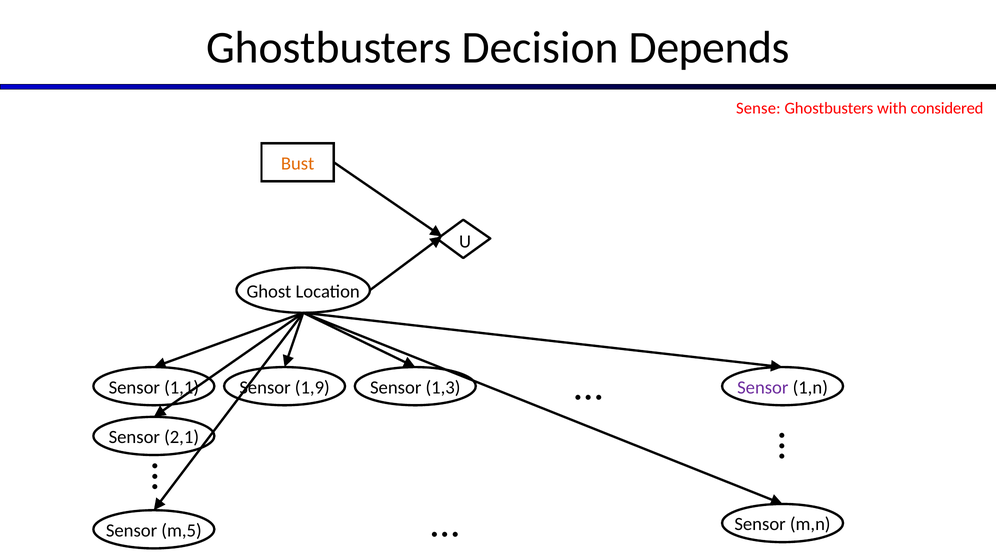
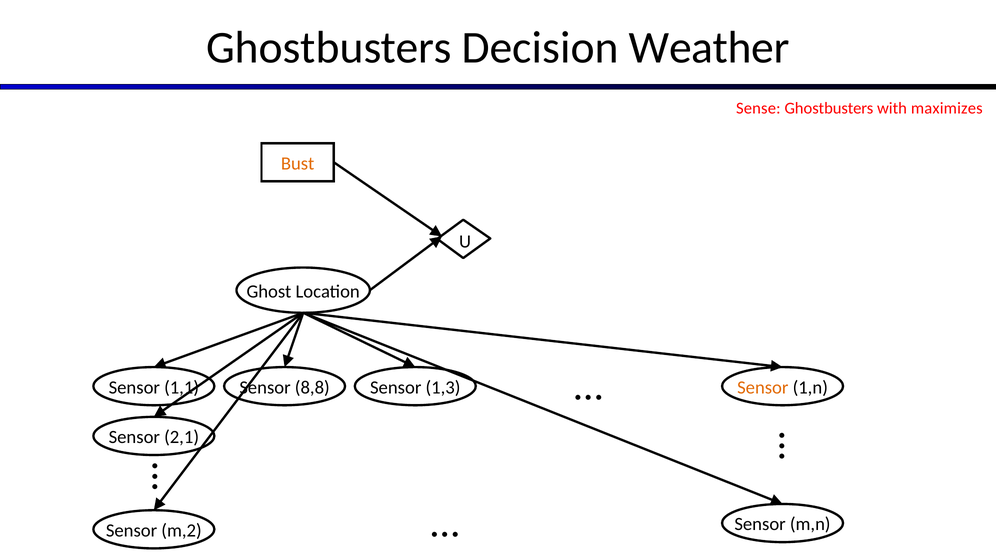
Depends: Depends -> Weather (709, 48)
considered: considered -> maximizes (947, 108)
1,9: 1,9 -> 8,8 (312, 388)
Sensor colour: purple -> orange (763, 388)
m,5: m,5 -> m,2 (182, 531)
